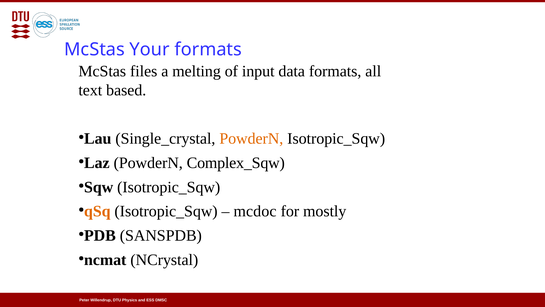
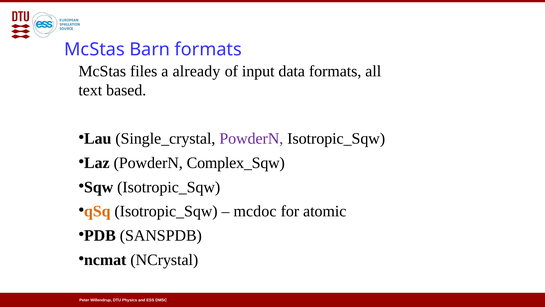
Your: Your -> Barn (150, 49)
melting: melting -> already (196, 71)
PowderN colour: orange -> purple (251, 139)
mostly: mostly -> atomic (325, 211)
